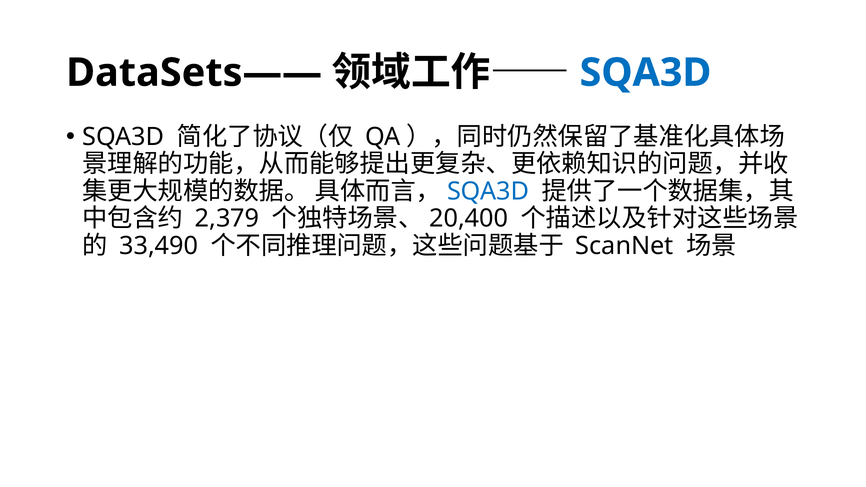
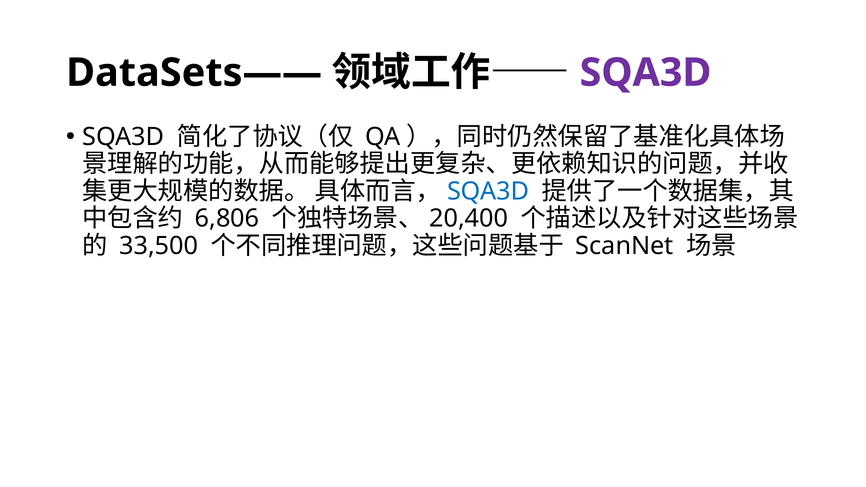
SQA3D colour: blue -> purple (645, 73)
2,379: 2,379 -> 6,806 (227, 219)
33,490: 33,490 -> 33,500 (159, 246)
